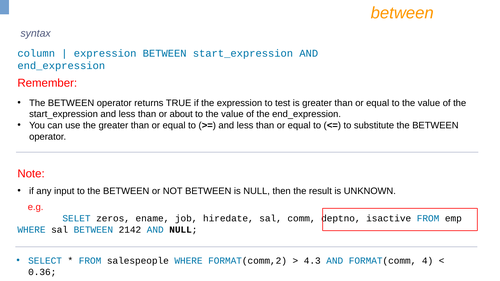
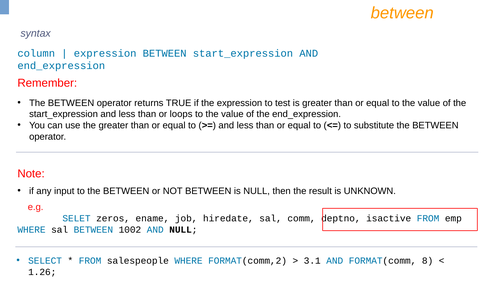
about: about -> loops (181, 114)
2142: 2142 -> 1002 (130, 230)
4.3: 4.3 -> 3.1 (312, 261)
4: 4 -> 8 (428, 261)
0.36: 0.36 -> 1.26 (42, 272)
